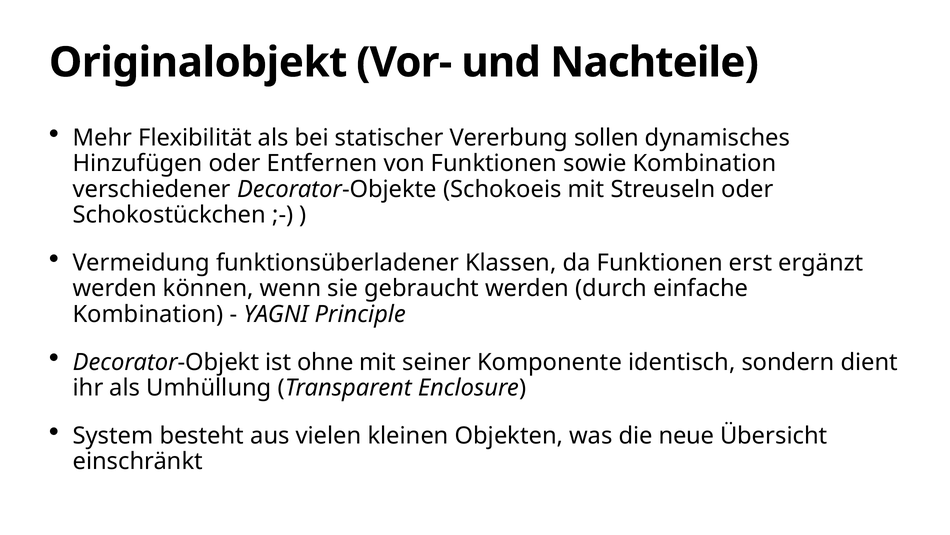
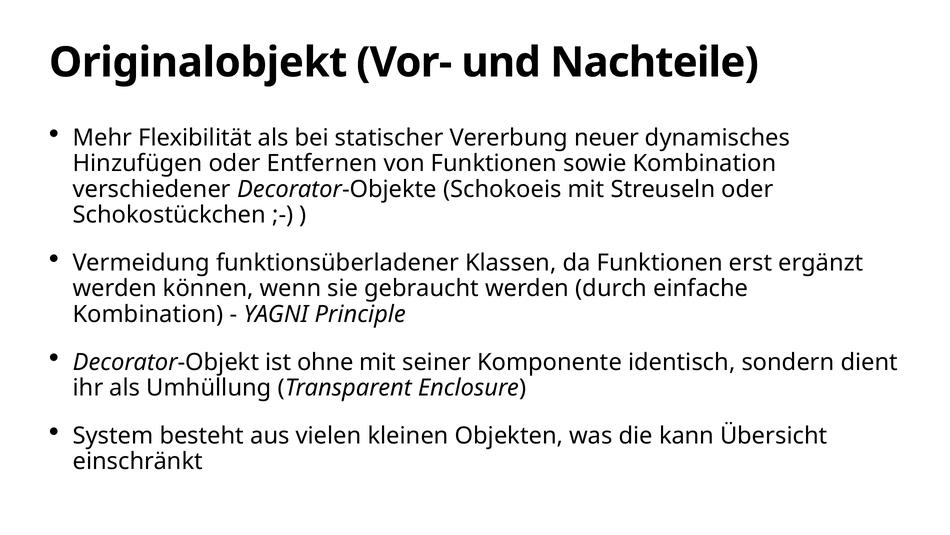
sollen: sollen -> neuer (607, 138)
neue: neue -> kann (687, 435)
